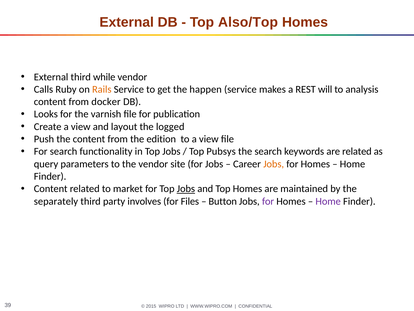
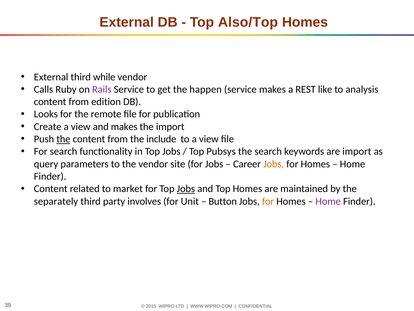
Rails colour: orange -> purple (102, 89)
will: will -> like (325, 89)
docker: docker -> edition (106, 102)
varnish: varnish -> remote (106, 114)
and layout: layout -> makes (124, 126)
the logged: logged -> import (170, 126)
the underline: none -> present (63, 139)
edition: edition -> include (161, 139)
are related: related -> import (357, 151)
Files: Files -> Unit (190, 201)
for colour: purple -> orange (268, 201)
